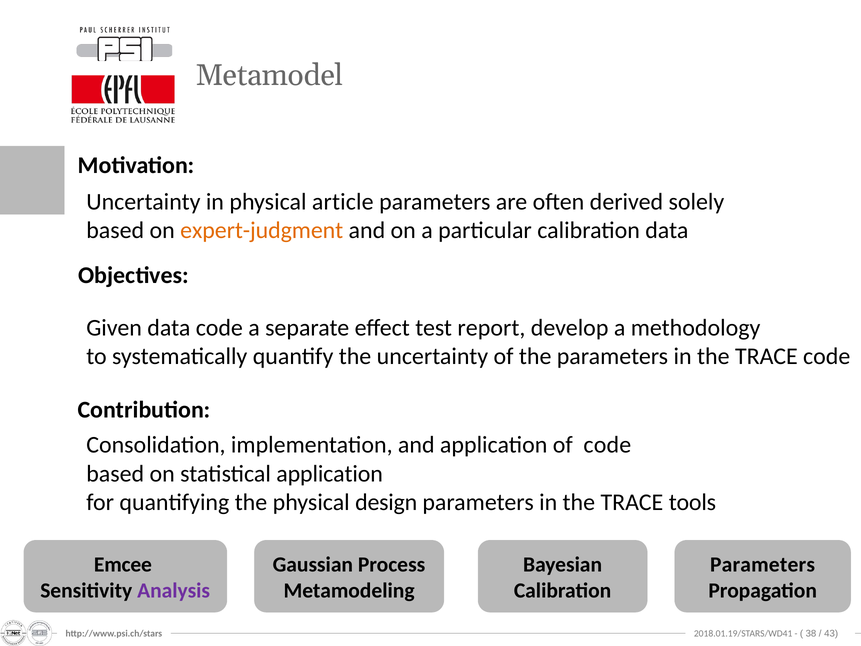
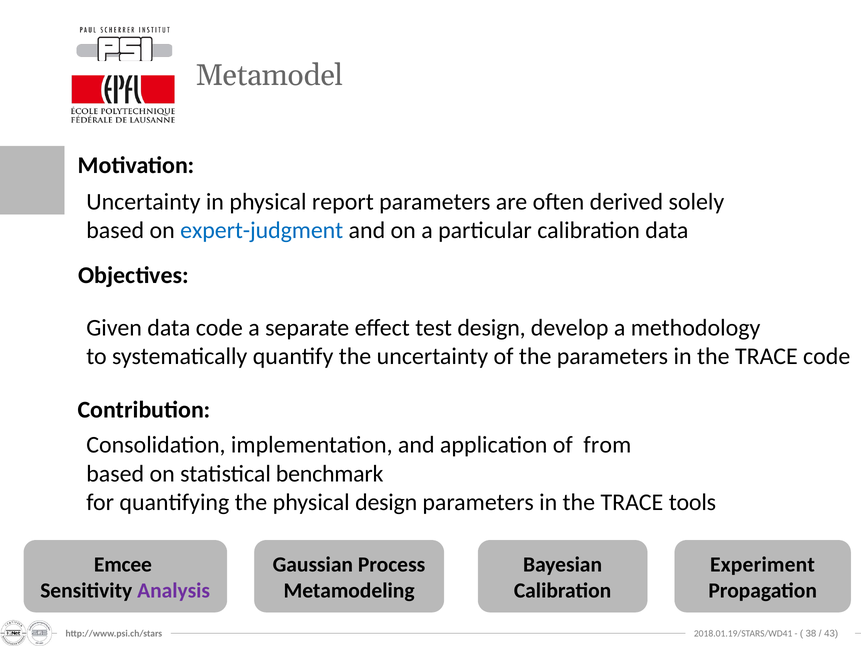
article: article -> report (343, 202)
expert-judgment colour: orange -> blue (262, 230)
test report: report -> design (492, 328)
of code: code -> from (607, 445)
statistical application: application -> benchmark (330, 474)
Parameters: Parameters -> Experiment (763, 565)
